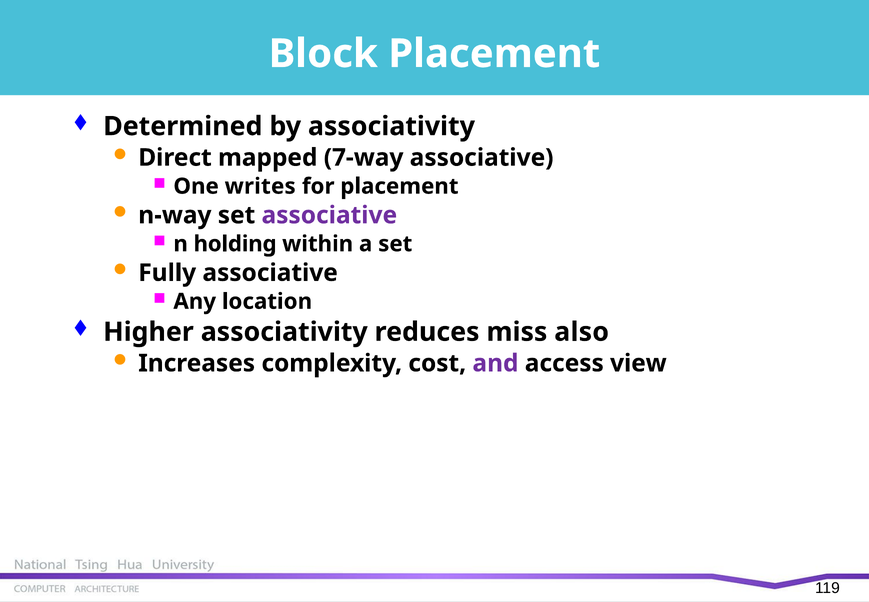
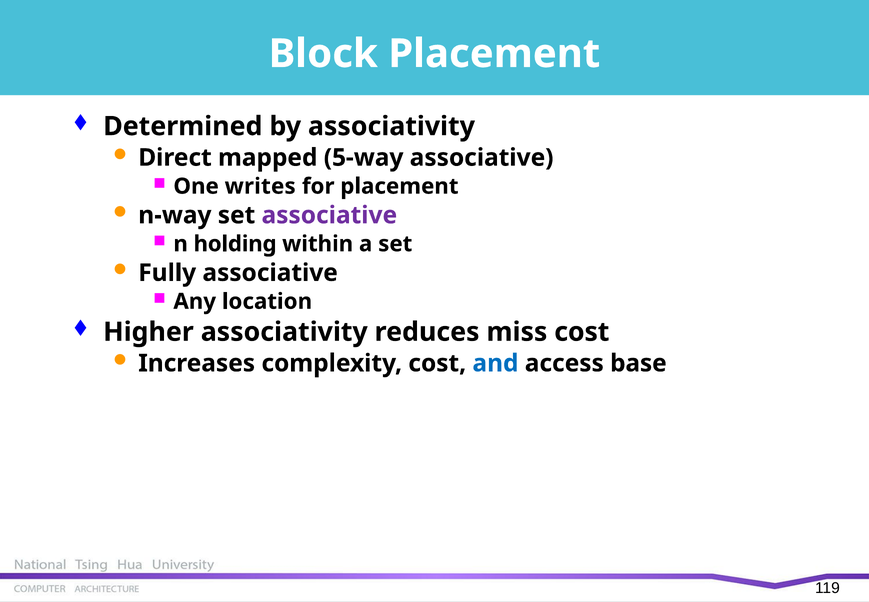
7-way: 7-way -> 5-way (364, 158)
miss also: also -> cost (582, 332)
and colour: purple -> blue (495, 363)
view: view -> base (638, 363)
